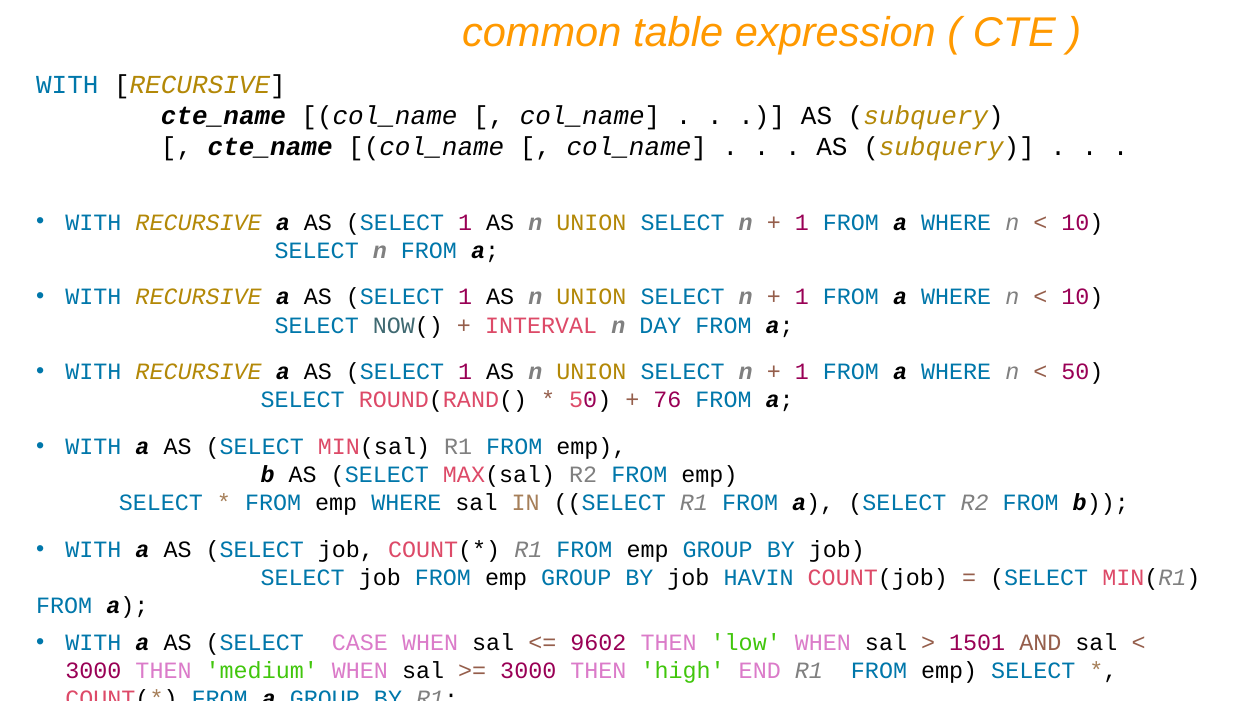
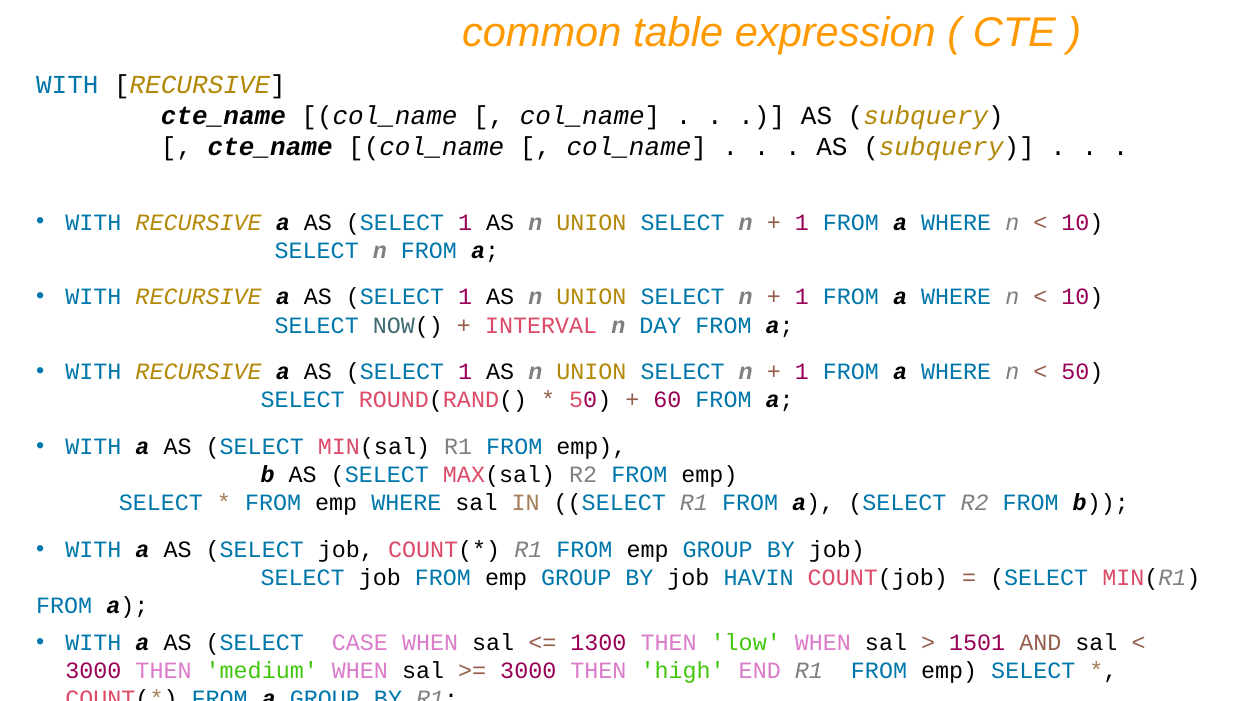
76: 76 -> 60 (667, 400)
9602: 9602 -> 1300 (598, 643)
